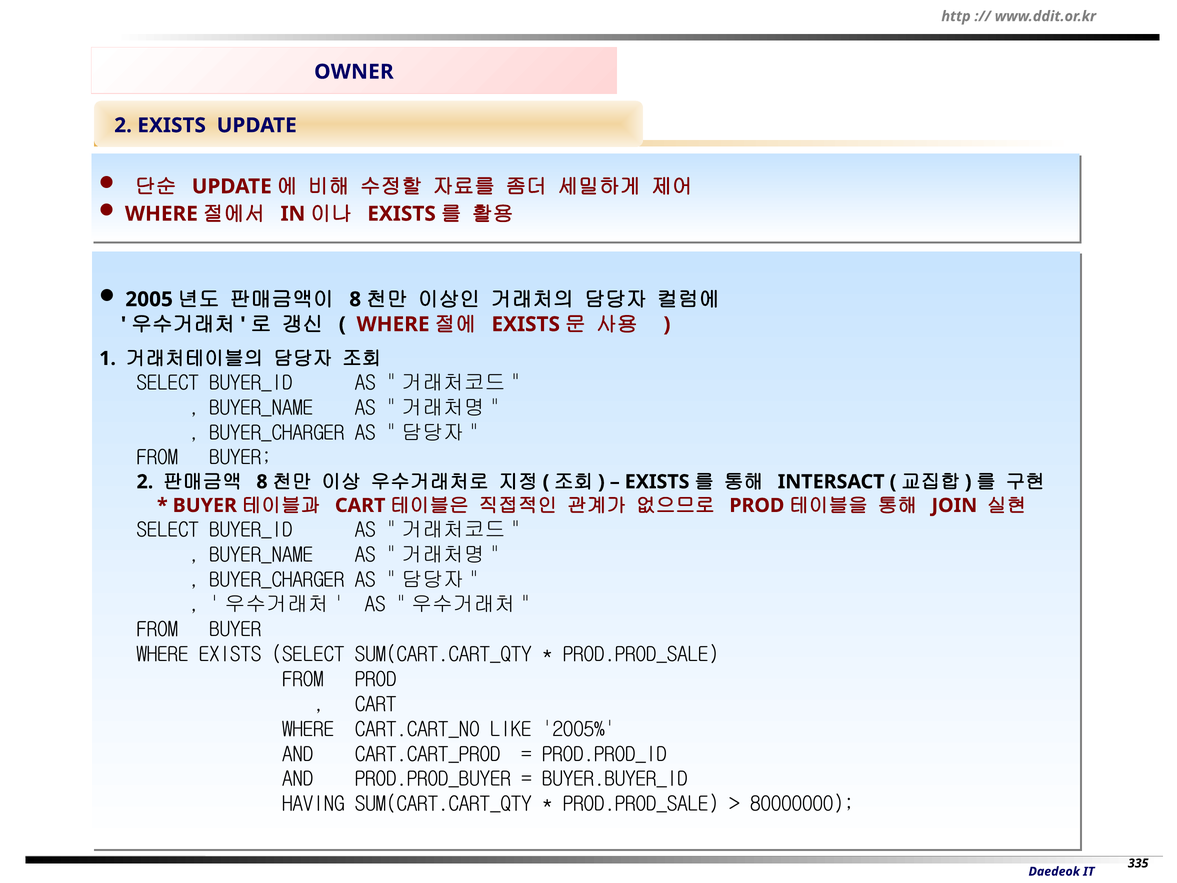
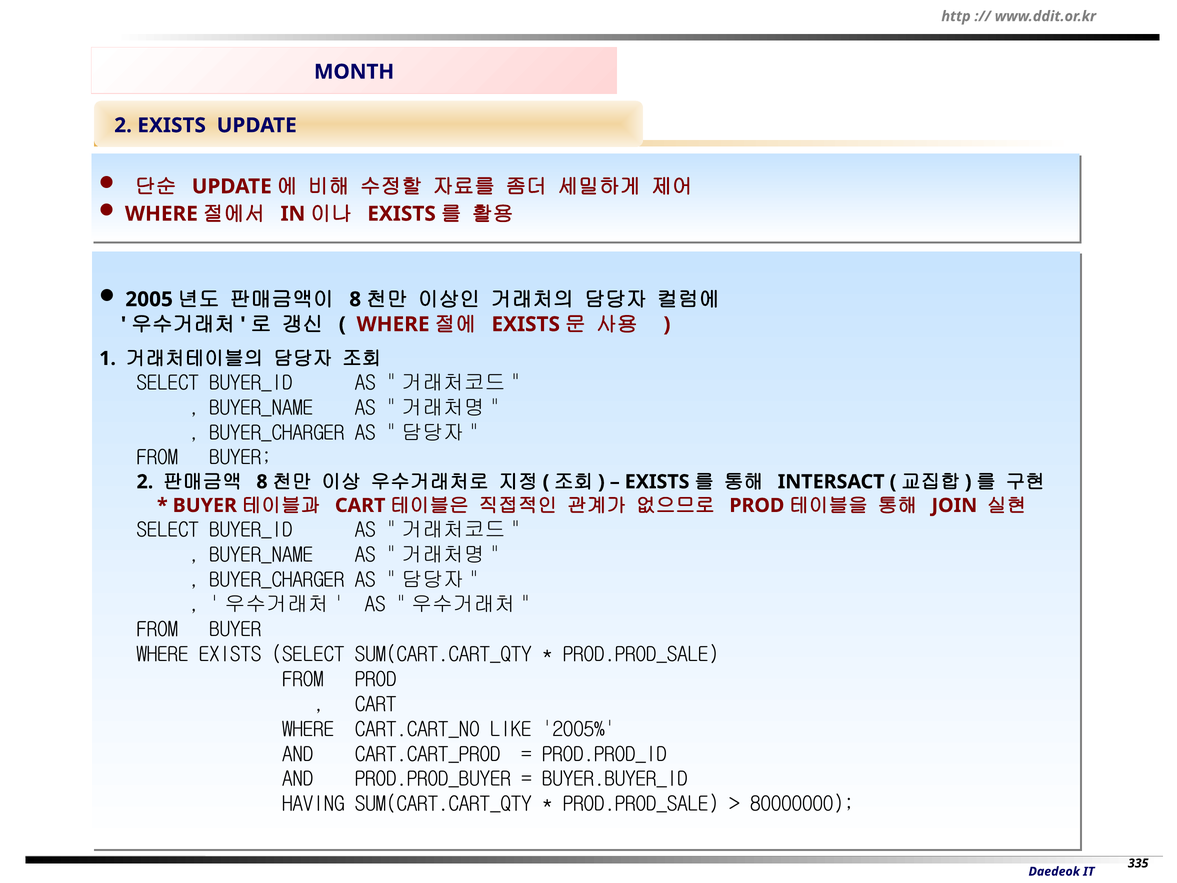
OWNER: OWNER -> MONTH (354, 72)
